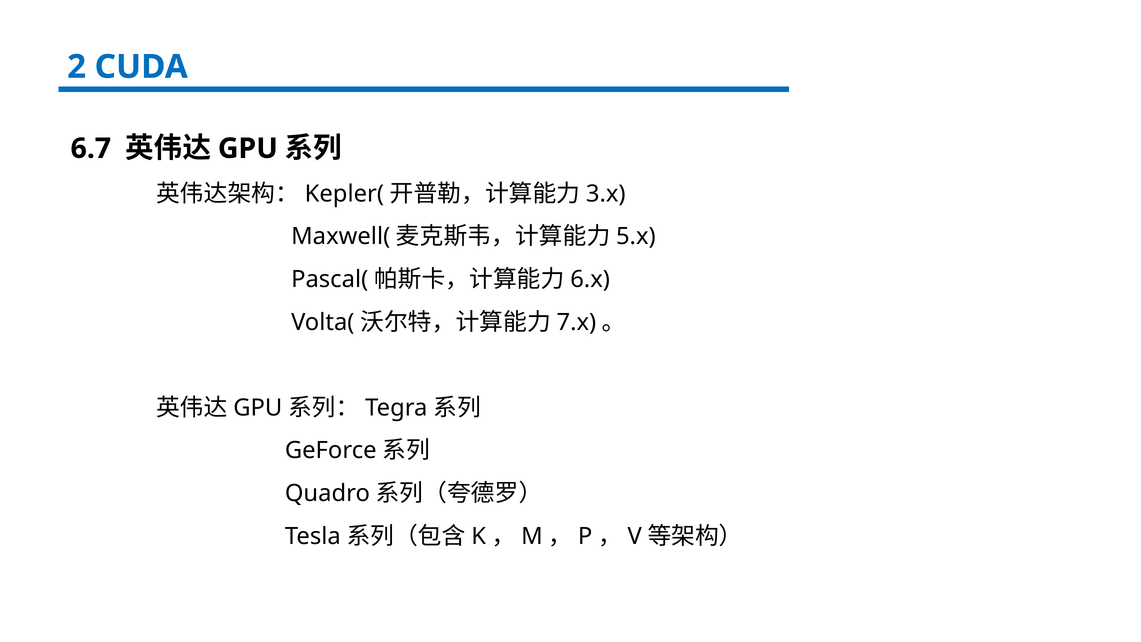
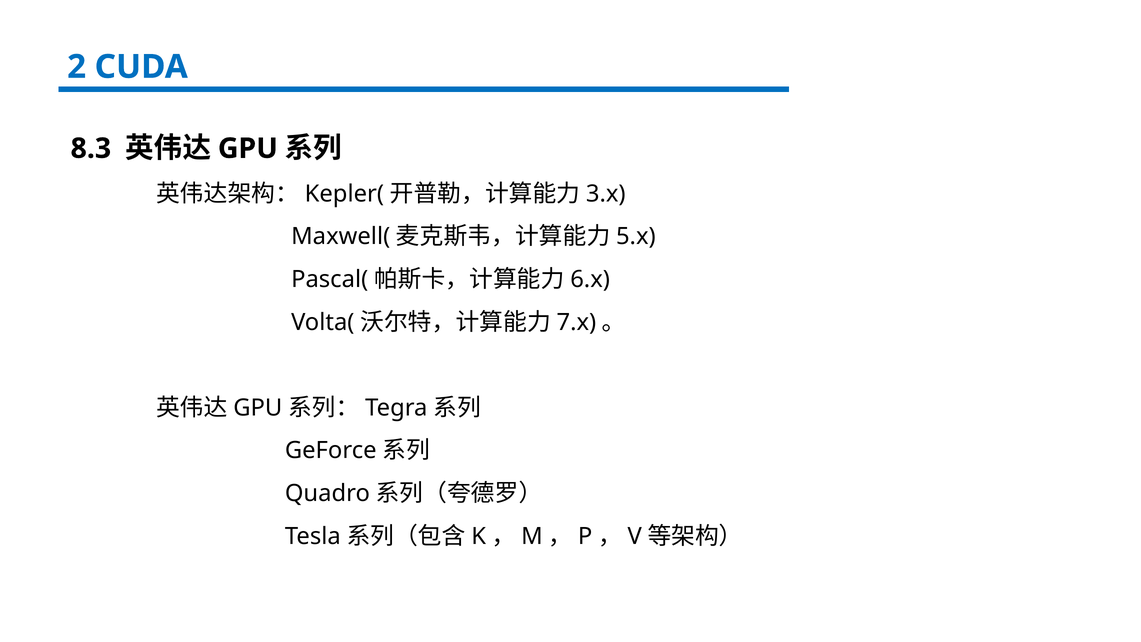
6.7: 6.7 -> 8.3 (91, 148)
